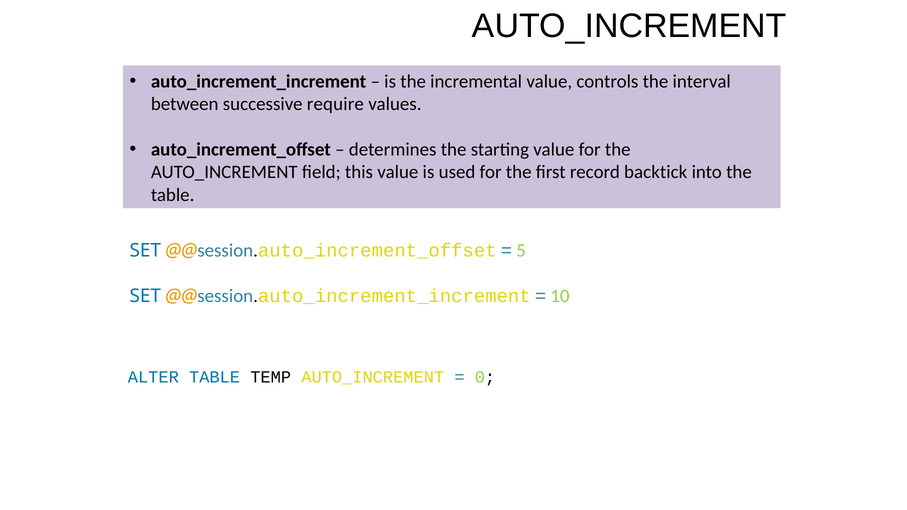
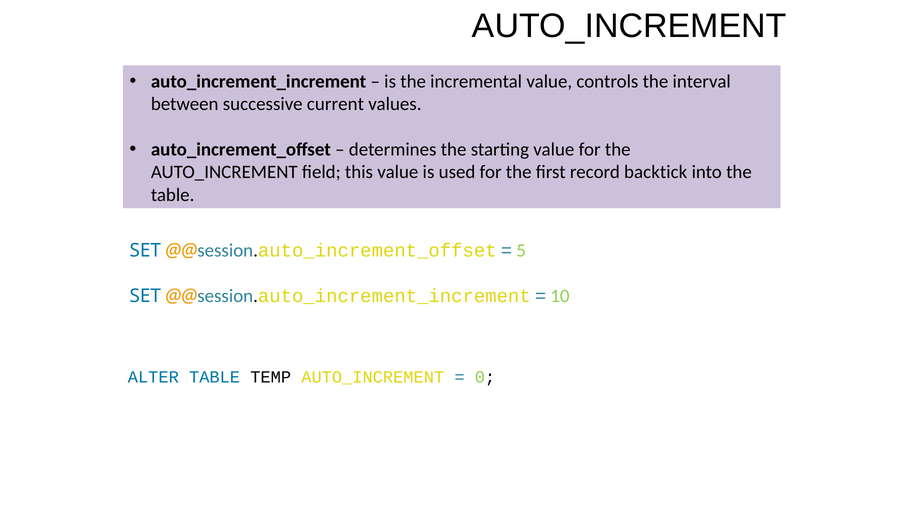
require: require -> current (335, 104)
